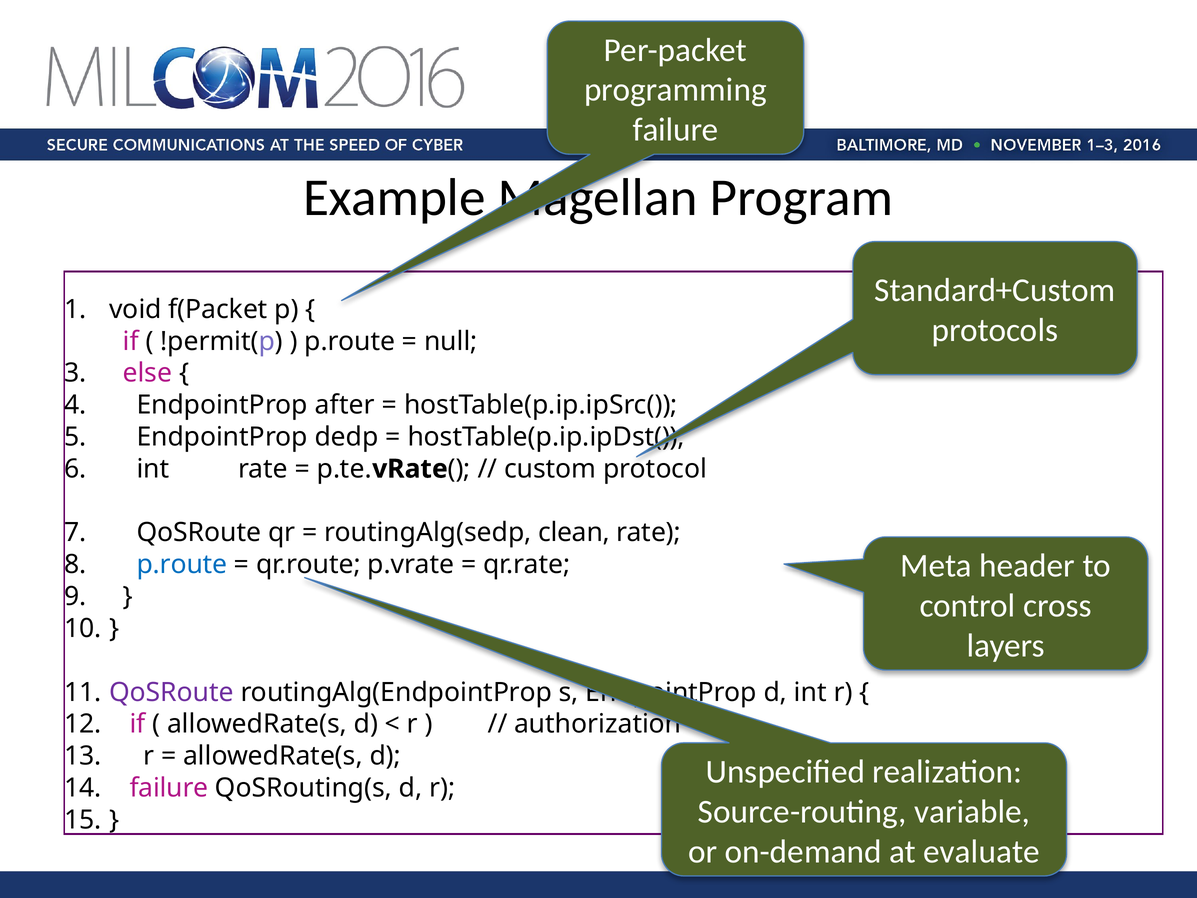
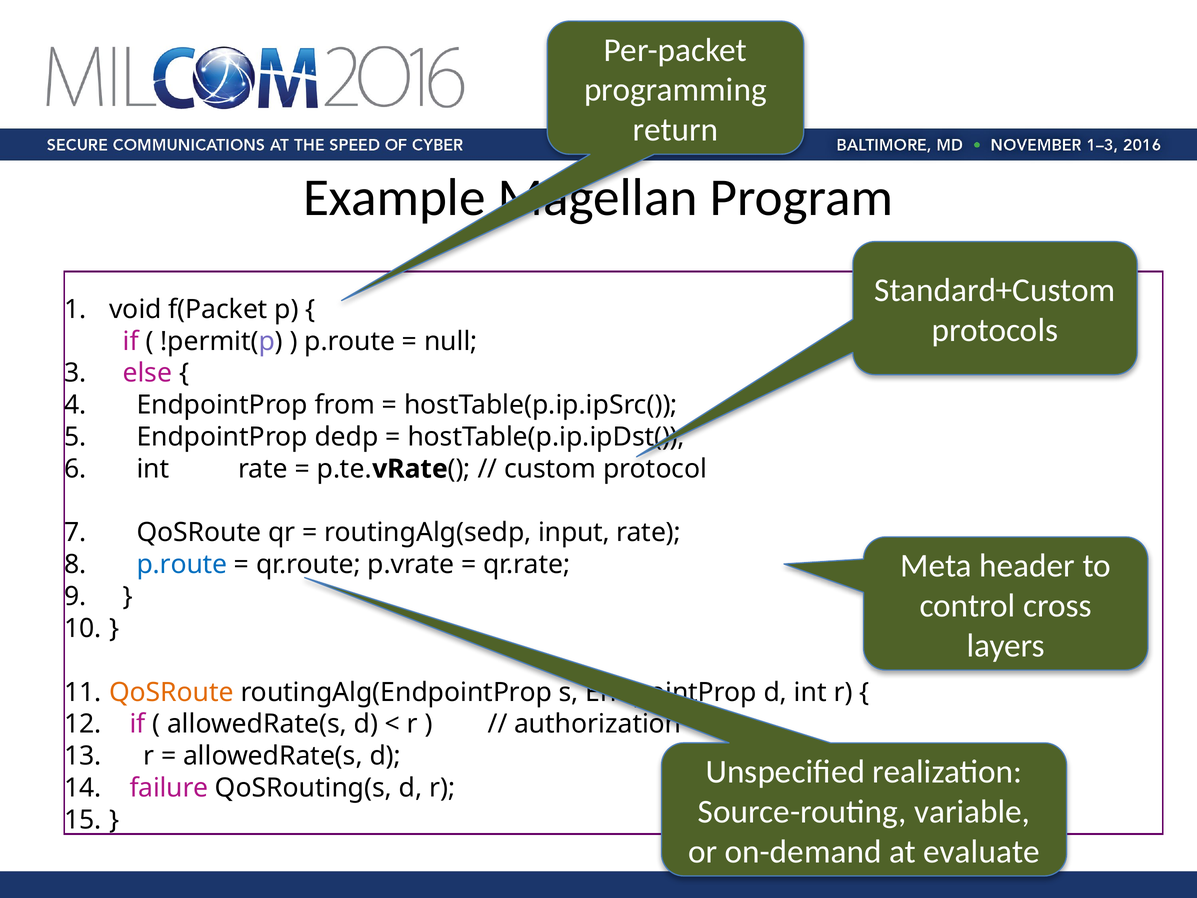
failure: failure -> return (675, 130)
after: after -> from (345, 405)
clean: clean -> input (574, 533)
QoSRoute colour: purple -> orange (171, 692)
